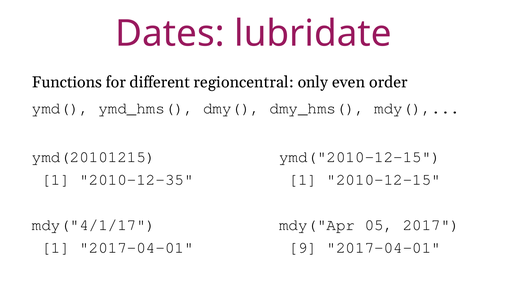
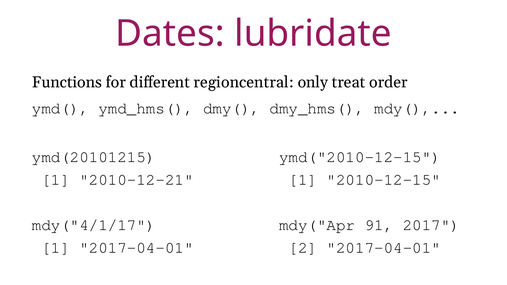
even: even -> treat (349, 82)
2010-12-35: 2010-12-35 -> 2010-12-21 (136, 180)
05: 05 -> 91 (379, 225)
9: 9 -> 2 (303, 248)
